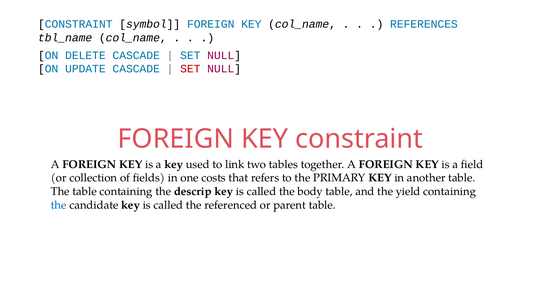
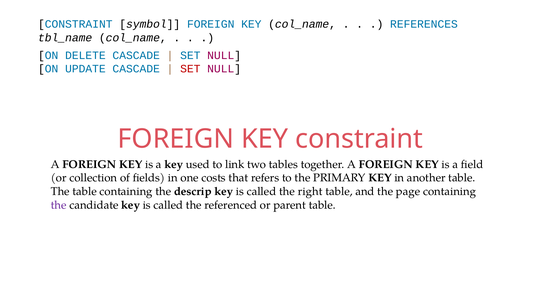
body: body -> right (310, 192)
yield: yield -> page (408, 192)
the colour: blue -> purple (59, 205)
